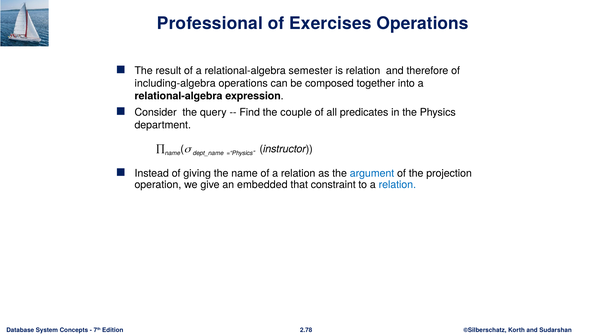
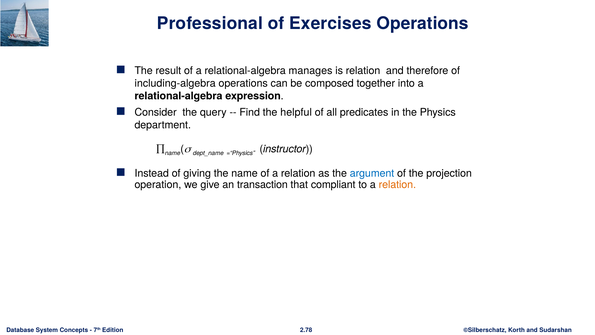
semester: semester -> manages (310, 71)
couple: couple -> helpful (296, 112)
embedded: embedded -> transaction (262, 185)
constraint: constraint -> compliant (333, 185)
relation colour: blue -> orange (397, 185)
